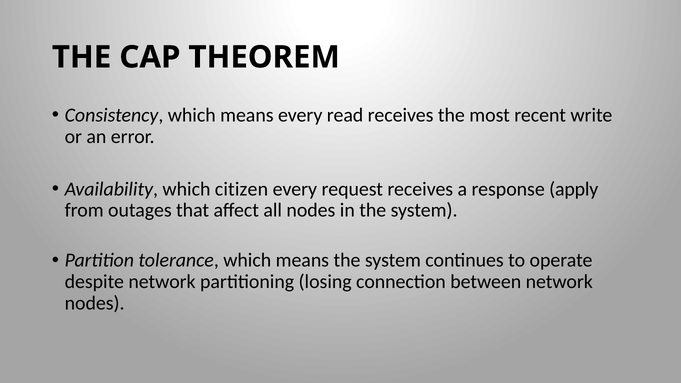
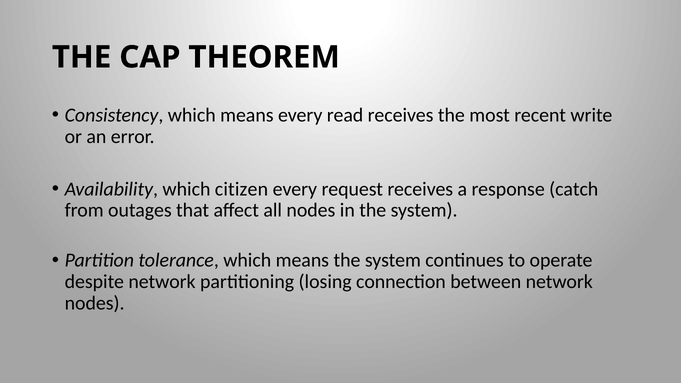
apply: apply -> catch (574, 189)
